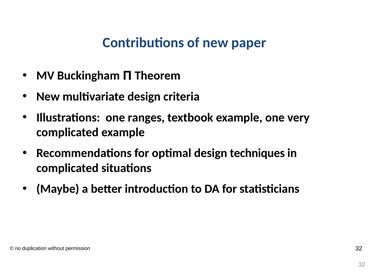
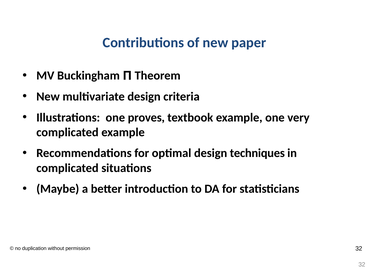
ranges: ranges -> proves (146, 117)
